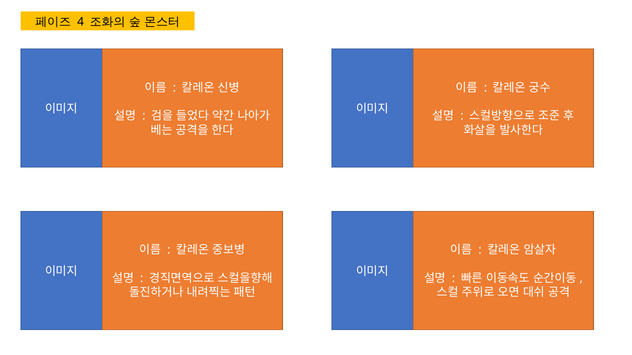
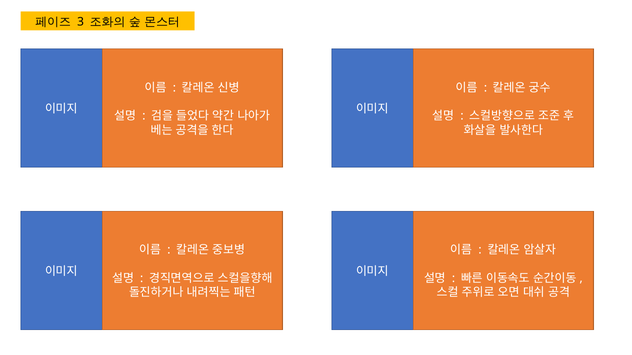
4: 4 -> 3 (81, 22)
